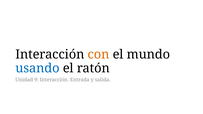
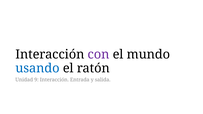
con colour: orange -> purple (99, 55)
